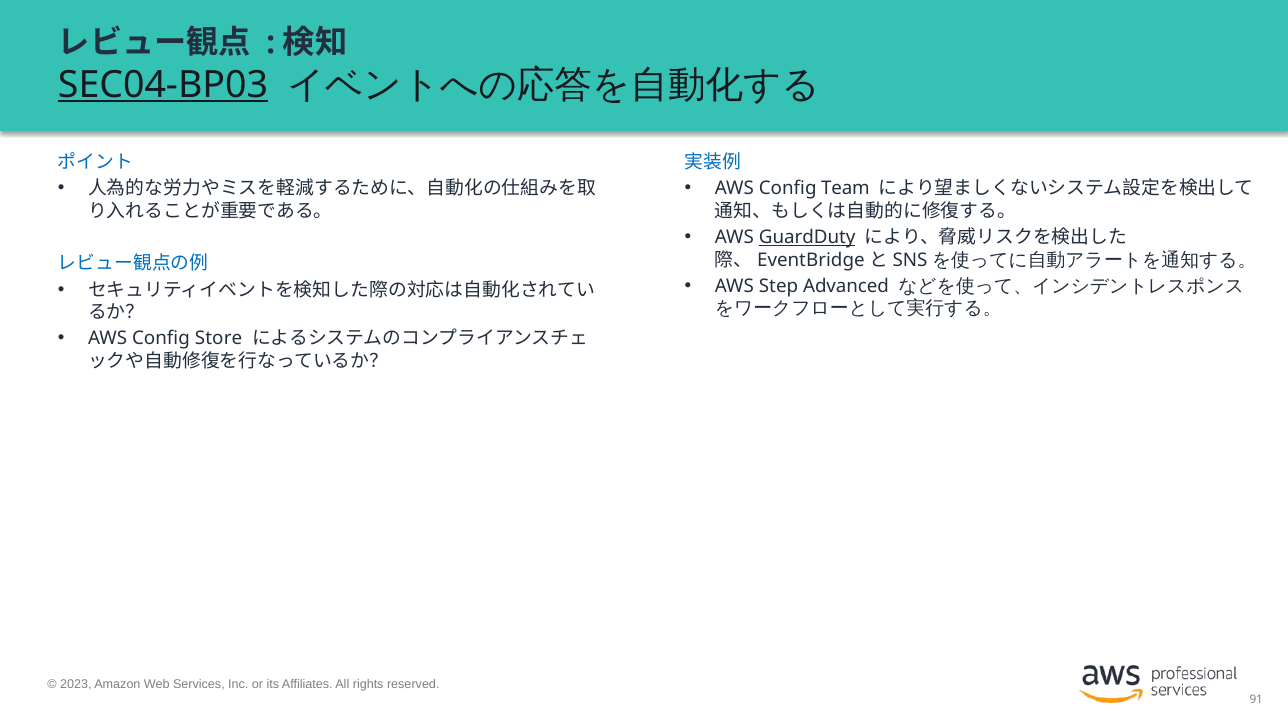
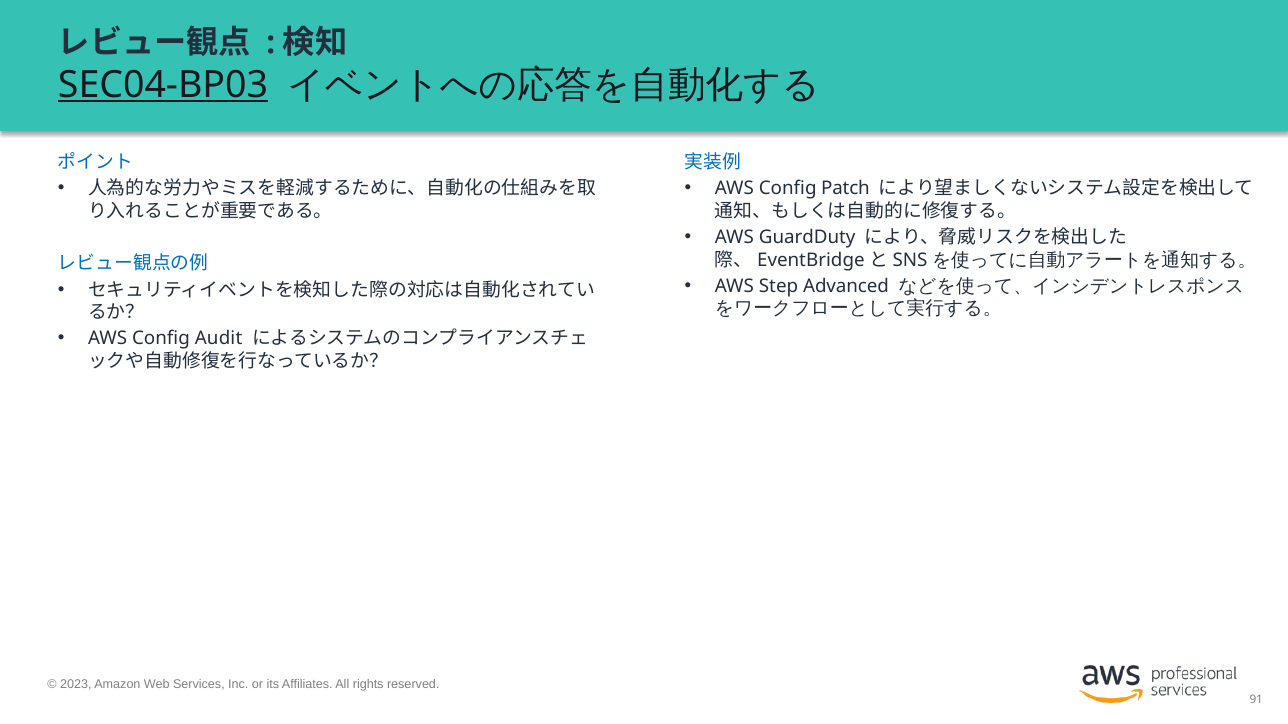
Team: Team -> Patch (845, 189)
GuardDuty underline: present -> none (807, 237)
Store: Store -> Audit (219, 339)
